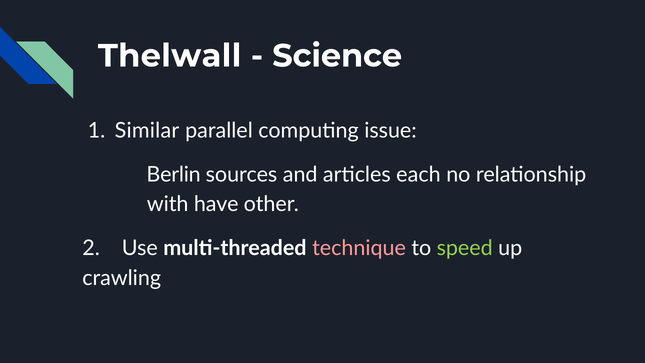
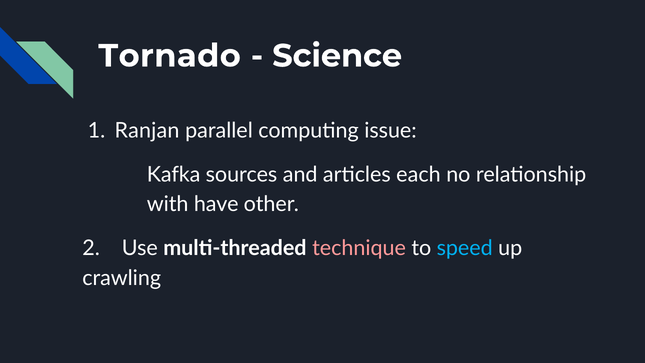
Thelwall: Thelwall -> Tornado (170, 56)
Similar: Similar -> Ranjan (147, 131)
Berlin: Berlin -> Kafka (174, 175)
speed colour: light green -> light blue (465, 248)
